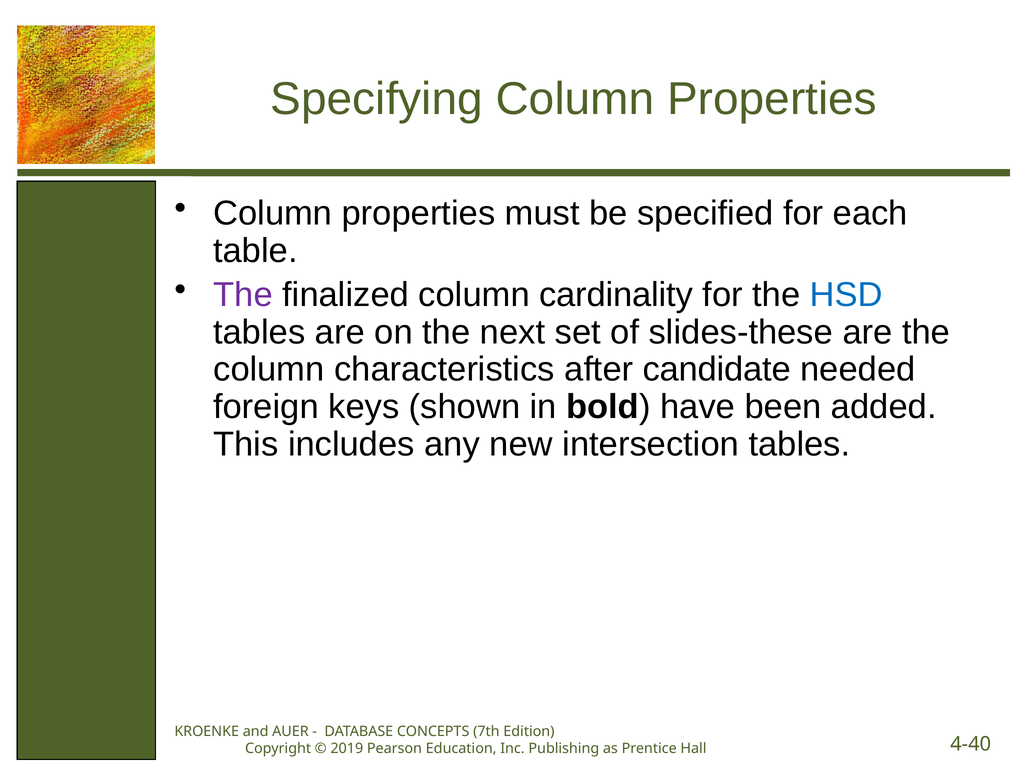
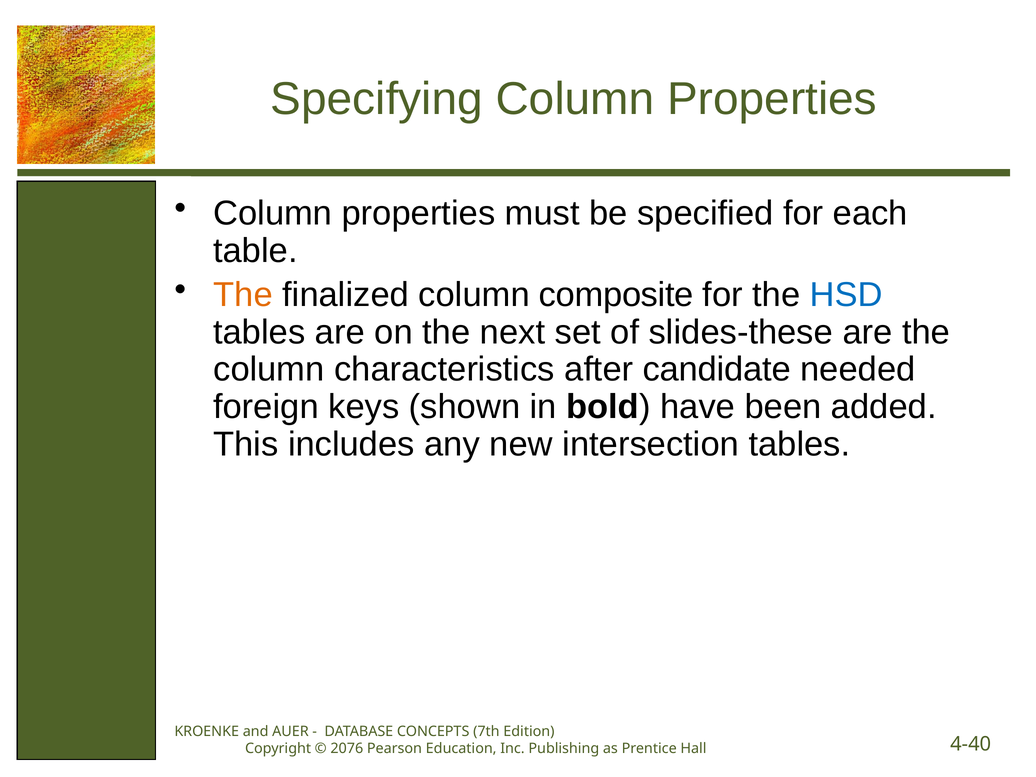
The colour: purple -> orange (243, 295)
cardinality: cardinality -> composite (616, 295)
2019: 2019 -> 2076 (347, 749)
